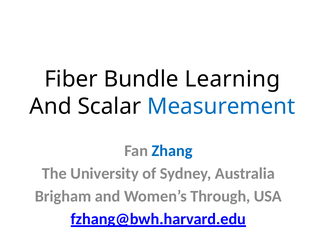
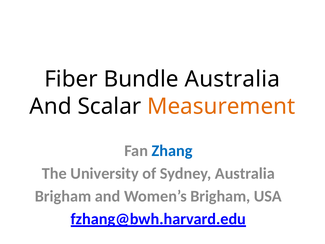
Bundle Learning: Learning -> Australia (232, 79)
Measurement colour: blue -> orange (221, 106)
Women’s Through: Through -> Brigham (220, 196)
